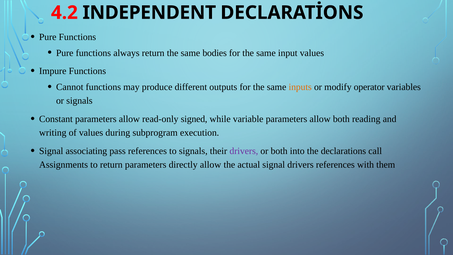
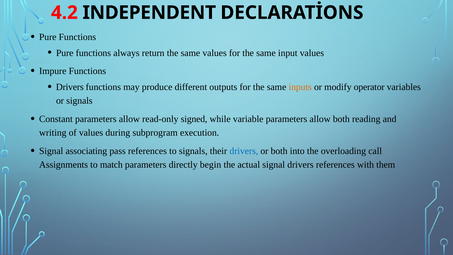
same bodies: bodies -> values (215, 53)
Cannot: Cannot -> Drivers (70, 87)
drivers colour: purple -> blue (244, 151)
declarations: declarations -> overloading (343, 151)
to return: return -> match (111, 164)
directly allow: allow -> begin (211, 164)
